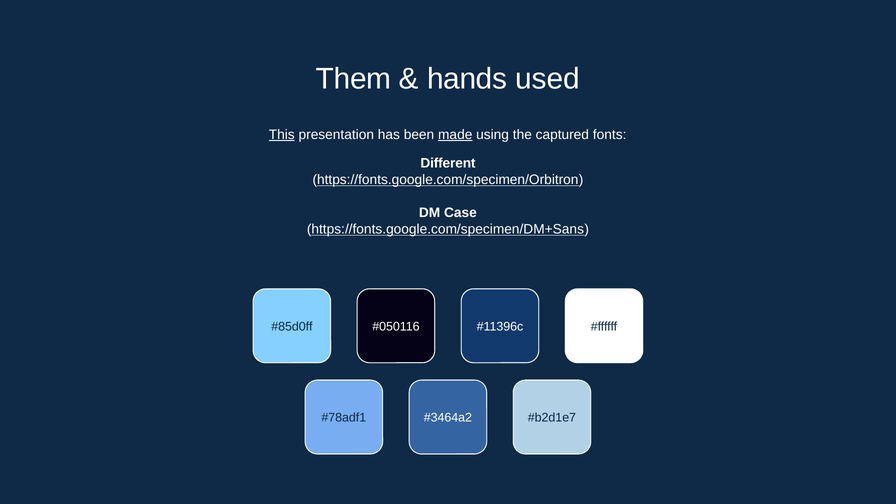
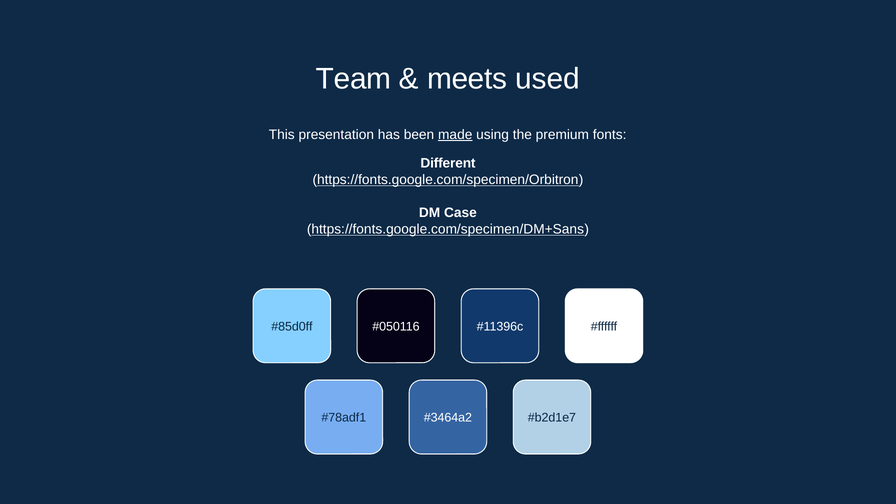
Them: Them -> Team (354, 79)
hands: hands -> meets (467, 79)
This underline: present -> none (282, 135)
captured: captured -> premium (562, 135)
